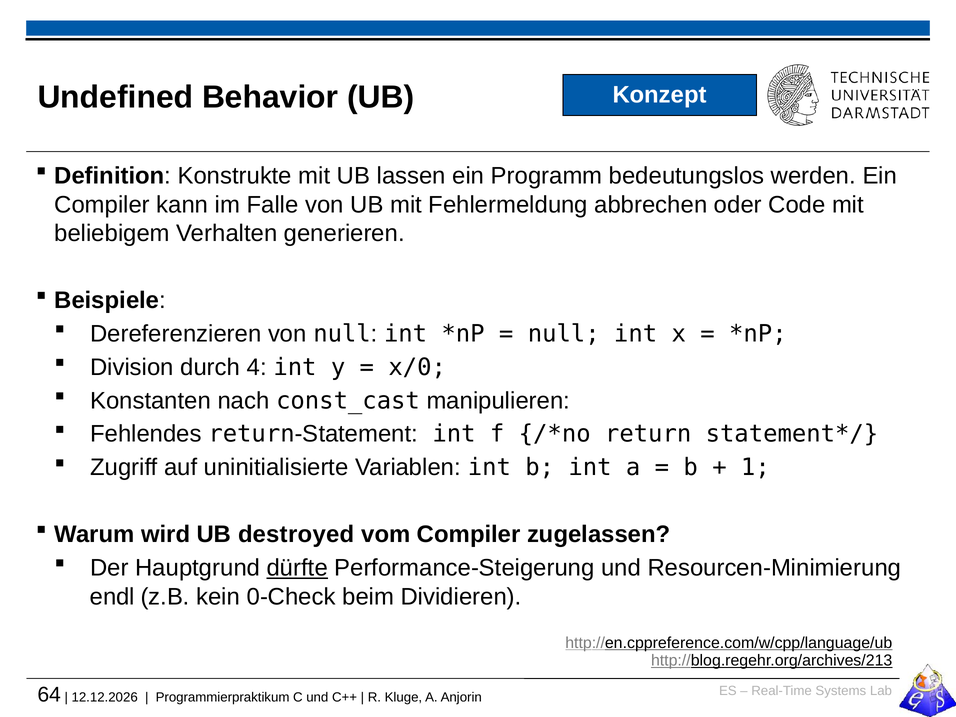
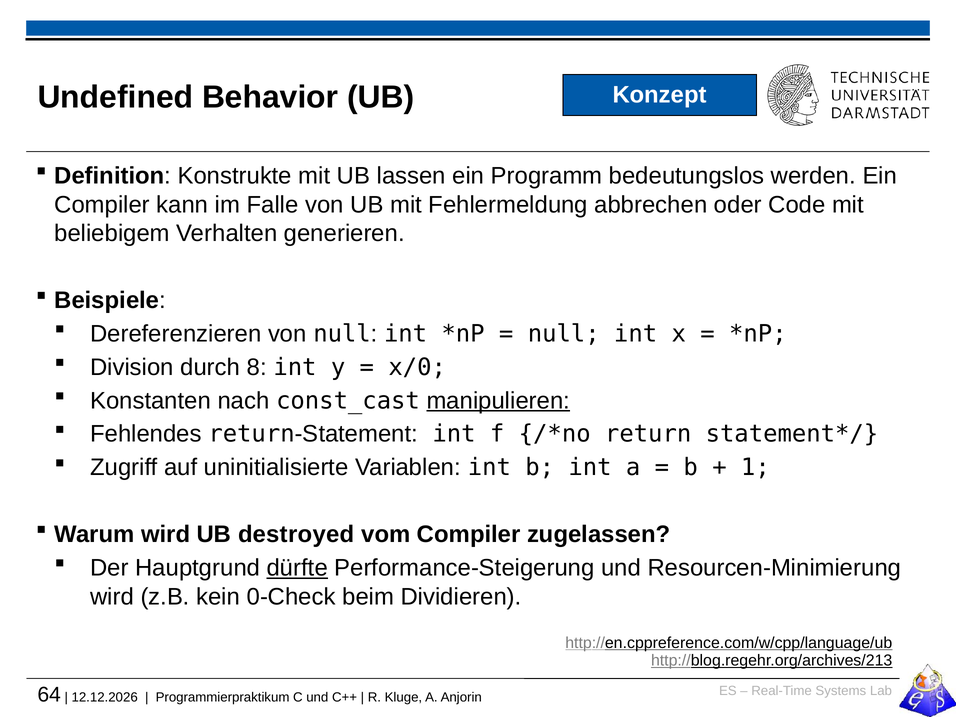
4: 4 -> 8 (257, 367)
manipulieren underline: none -> present (498, 401)
endl: endl -> wird (112, 597)
